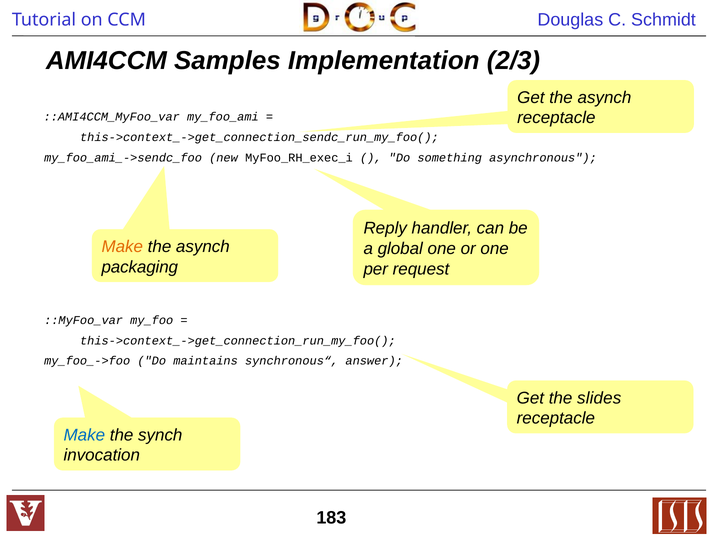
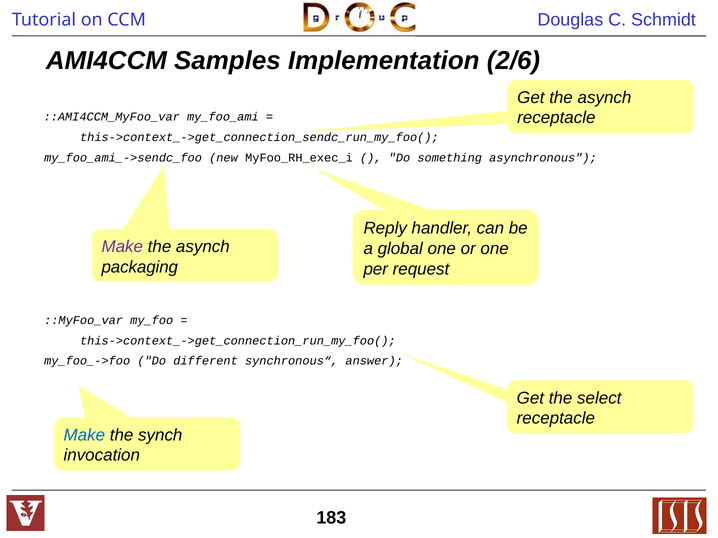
2/3: 2/3 -> 2/6 (513, 61)
Make colour: orange -> purple (122, 247)
maintains: maintains -> different (206, 361)
slides: slides -> select (599, 398)
